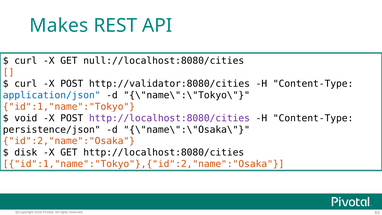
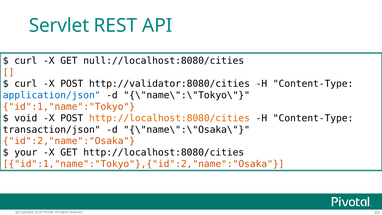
Makes: Makes -> Servlet (59, 26)
http://localhost:8080/cities colour: purple -> orange (169, 118)
persistence/json: persistence/json -> transaction/json (52, 130)
disk: disk -> your (26, 152)
